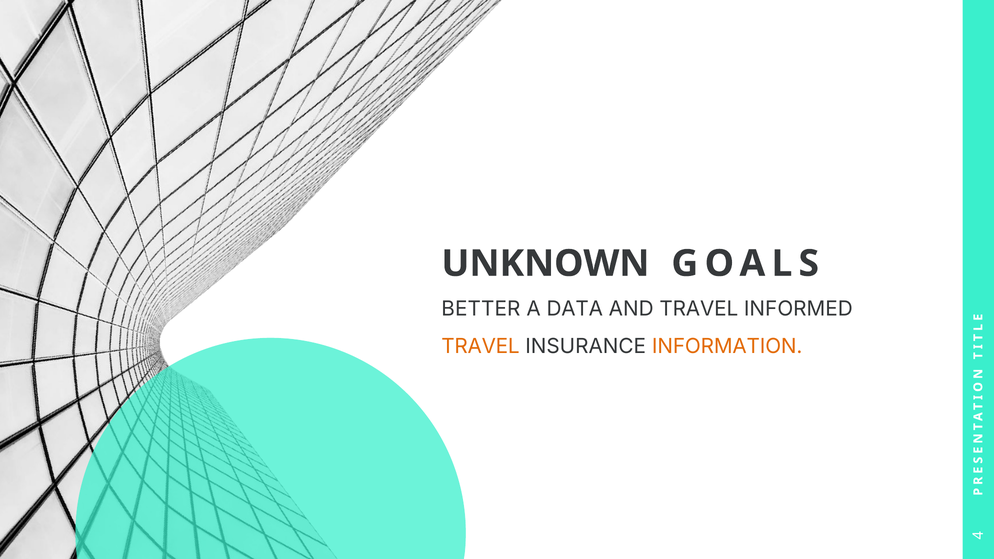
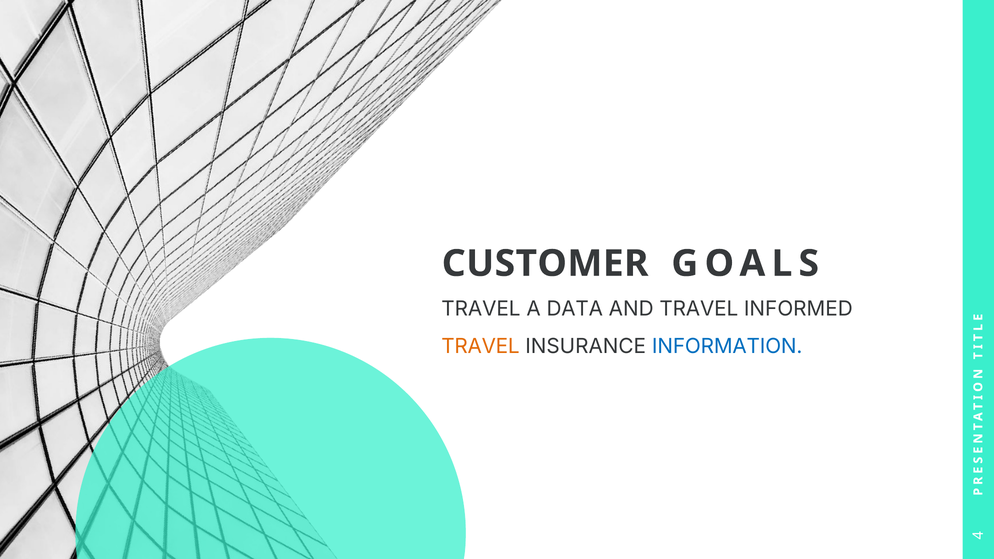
UNKNOWN: UNKNOWN -> CUSTOMER (545, 264)
BETTER: BETTER -> TRAVEL (481, 309)
INFORMATION colour: orange -> blue (727, 346)
